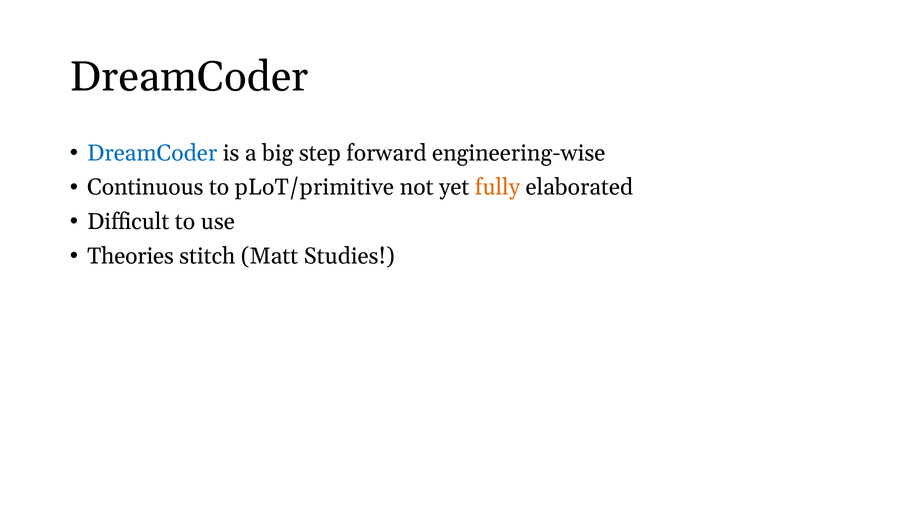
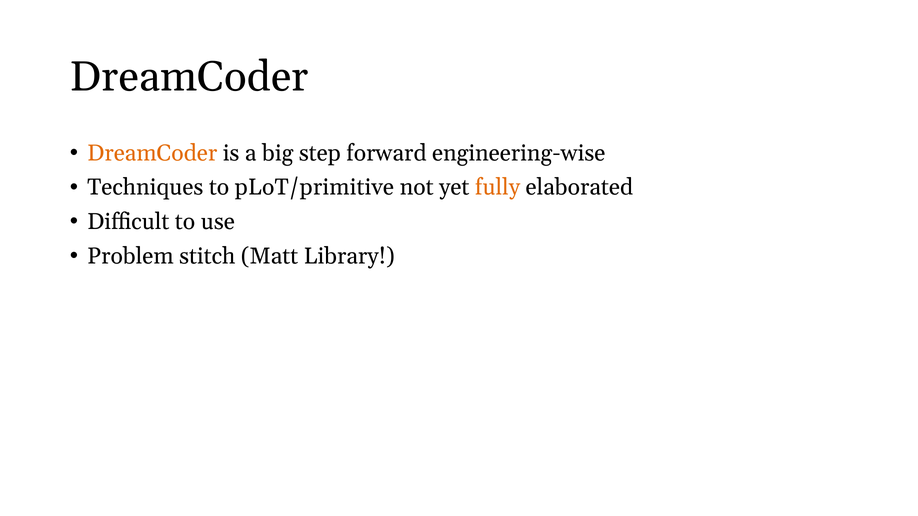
DreamCoder colour: blue -> orange (152, 153)
Continuous: Continuous -> Techniques (145, 188)
Theories: Theories -> Problem (130, 256)
Studies: Studies -> Library (349, 256)
